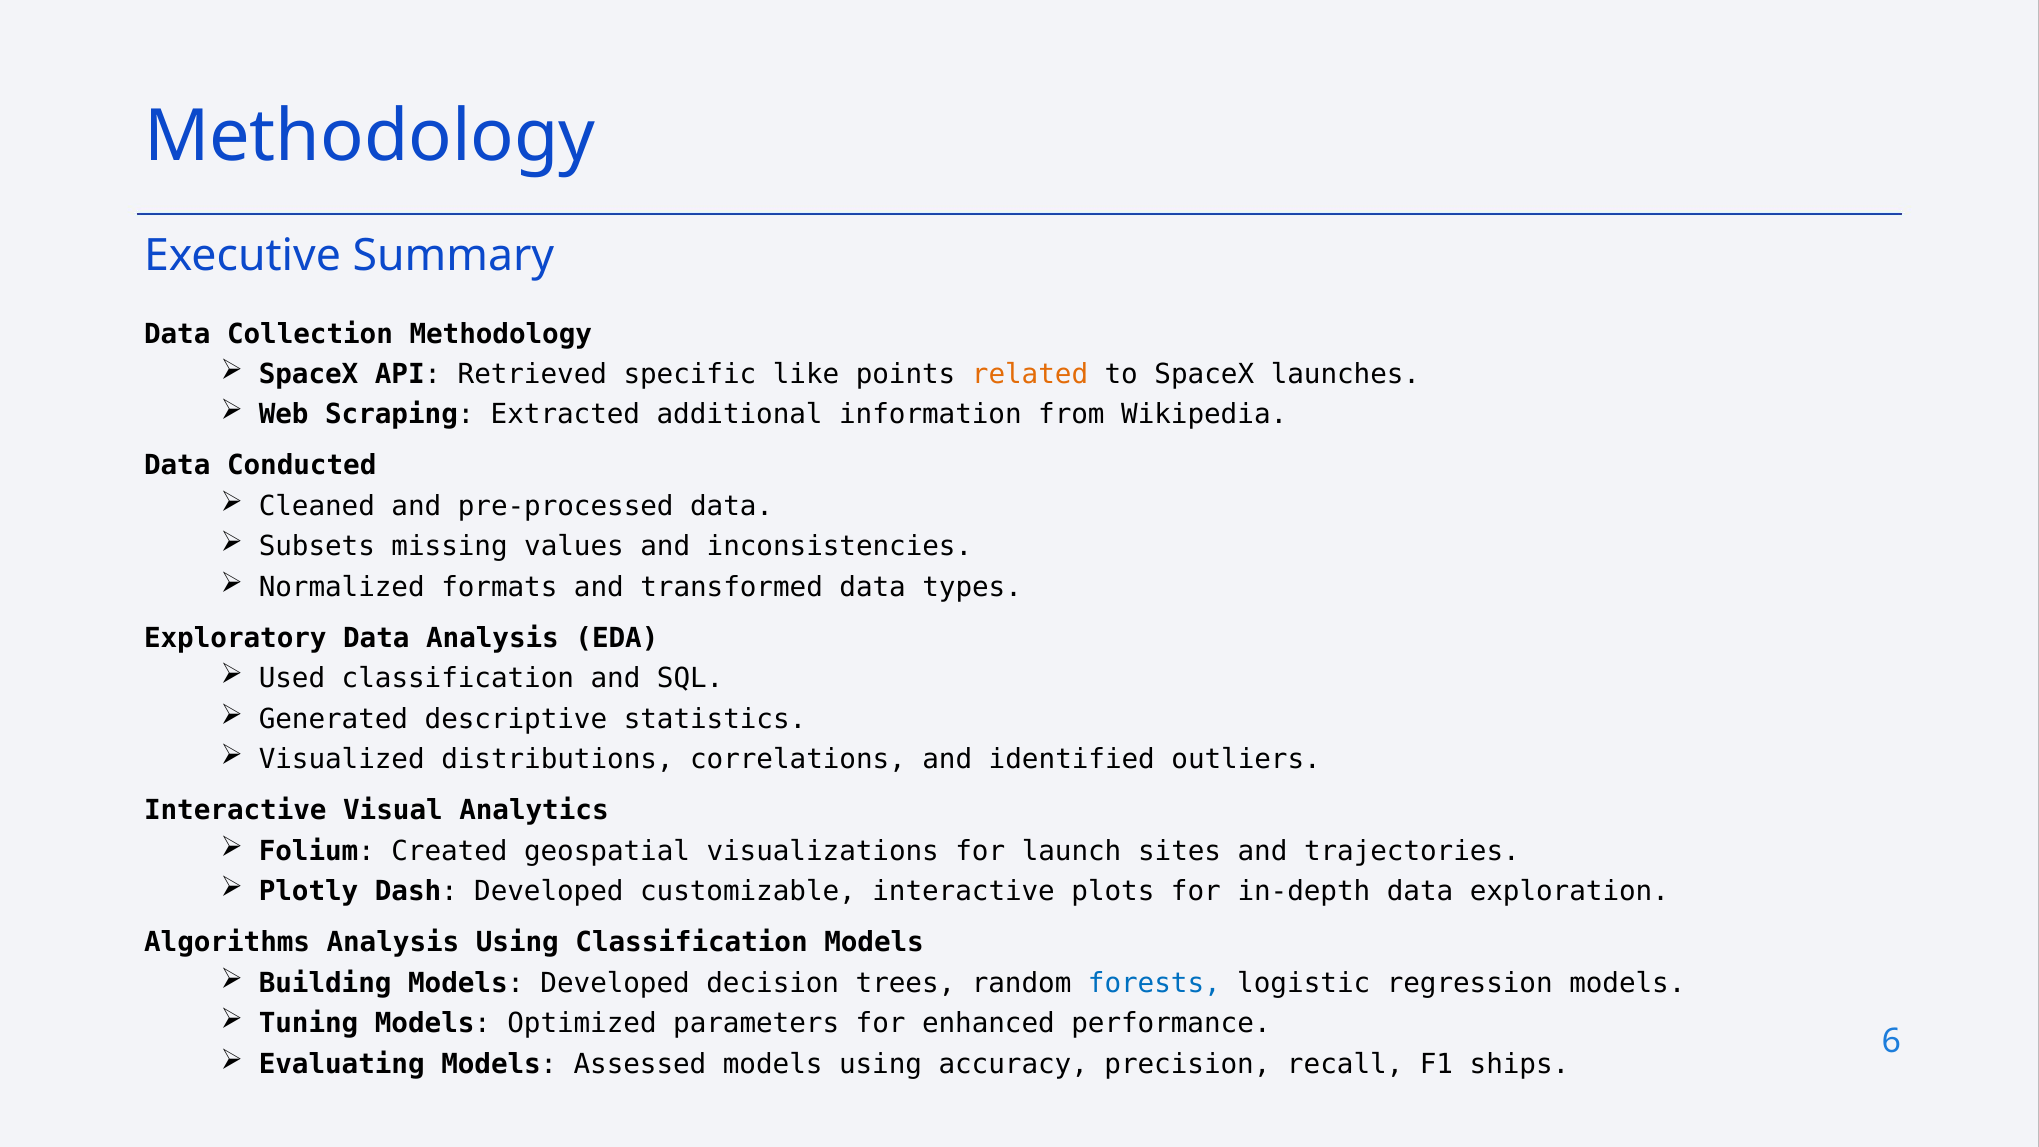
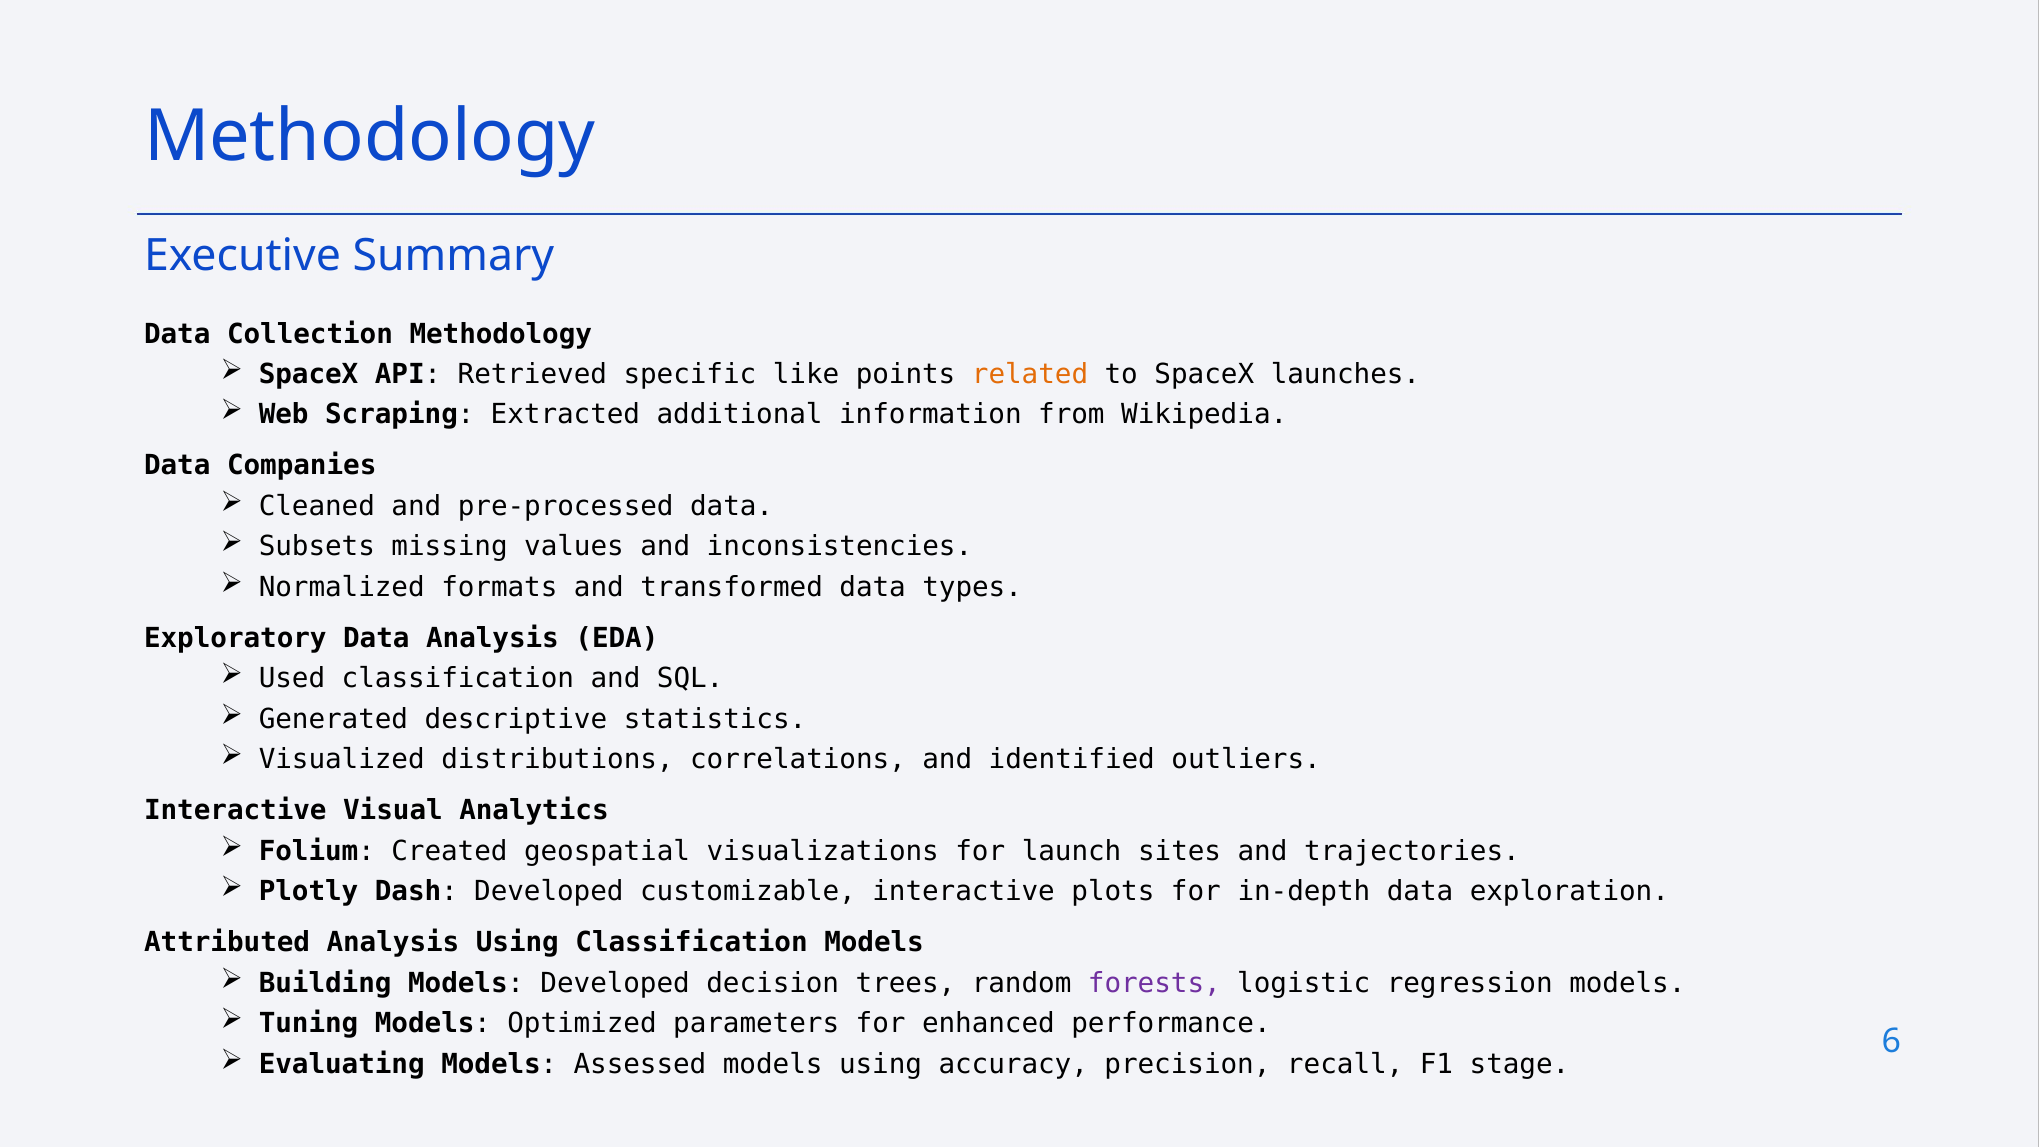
Conducted: Conducted -> Companies (302, 466)
Algorithms: Algorithms -> Attributed (227, 943)
forests colour: blue -> purple (1154, 983)
ships: ships -> stage (1519, 1064)
